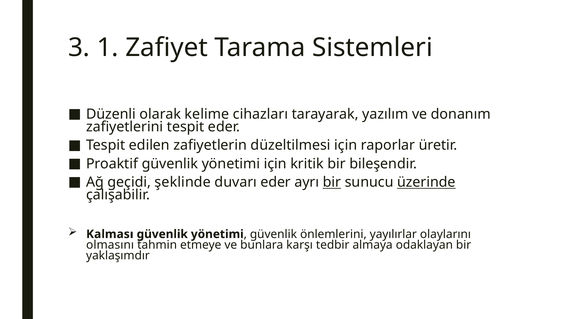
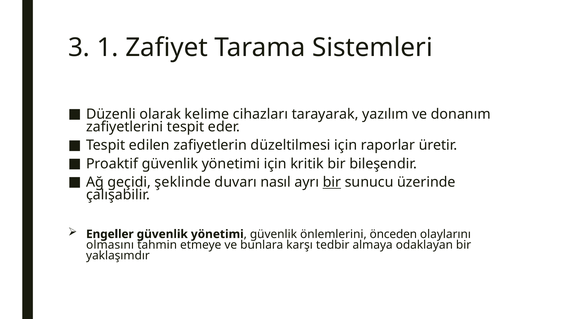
duvarı eder: eder -> nasıl (276, 182)
üzerinde underline: present -> none (426, 182)
Kalması: Kalması -> Engeller (110, 235)
yayılırlar: yayılırlar -> önceden (393, 235)
